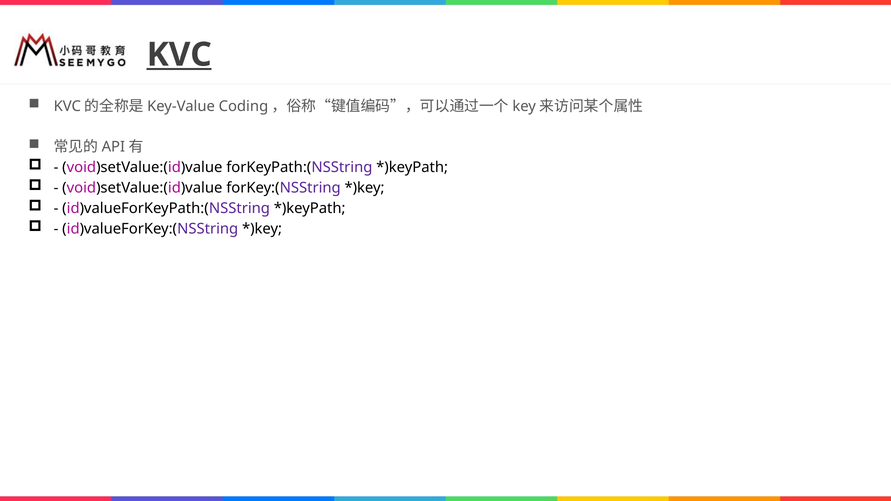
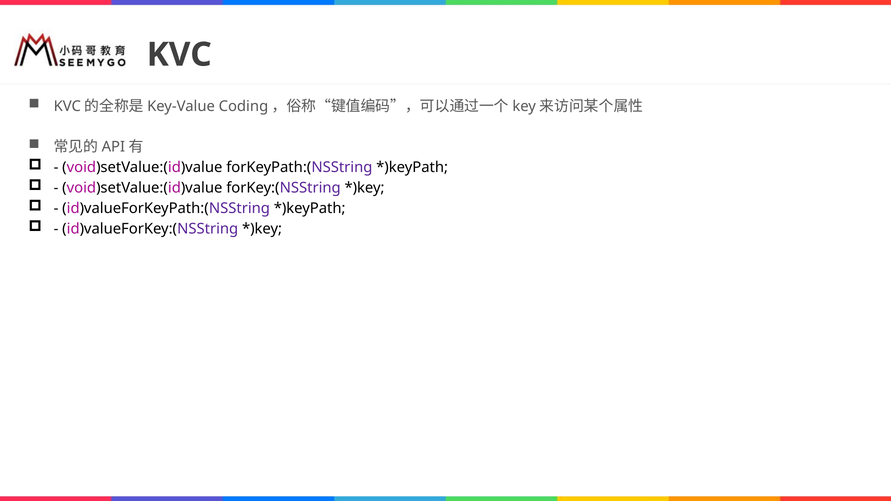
KVC underline: present -> none (179, 55)
